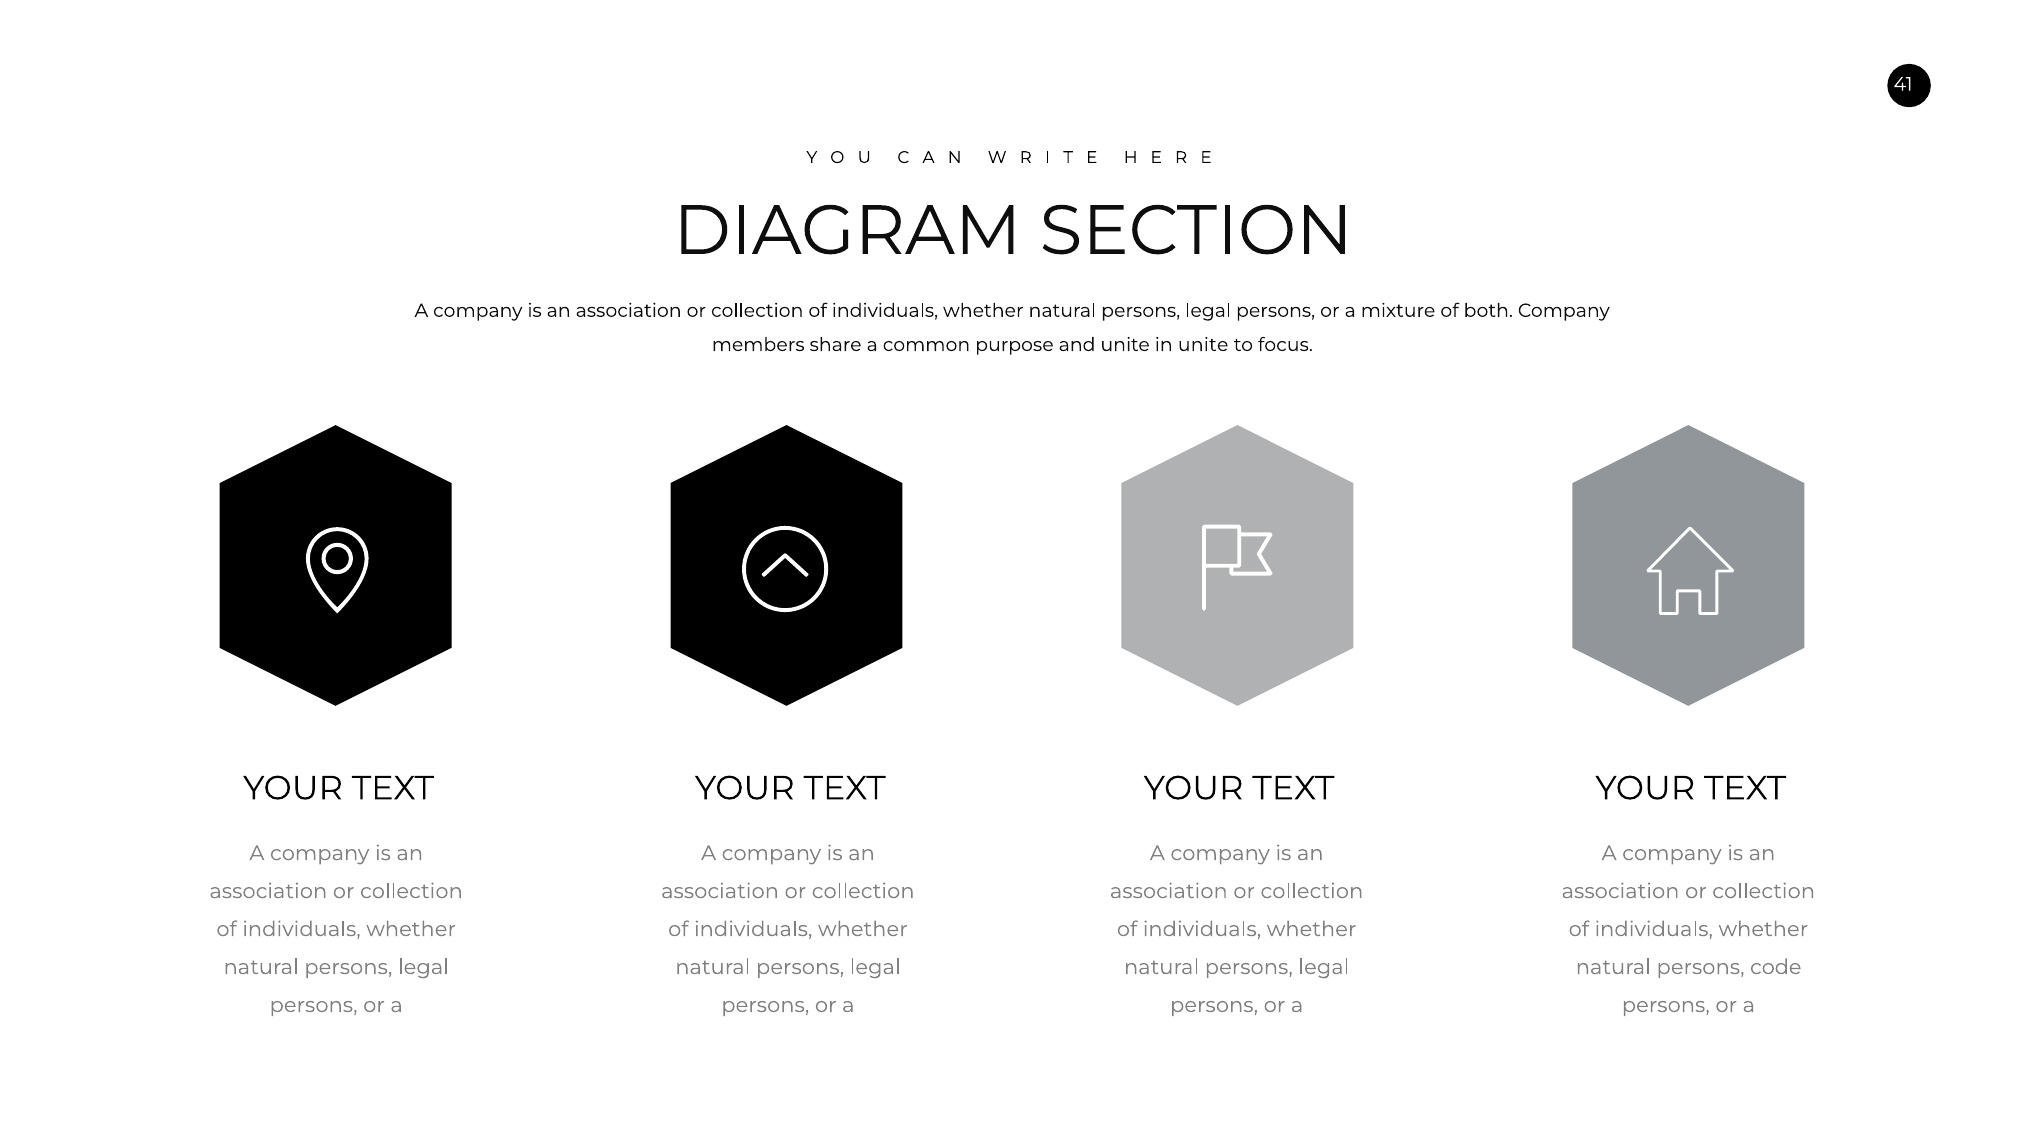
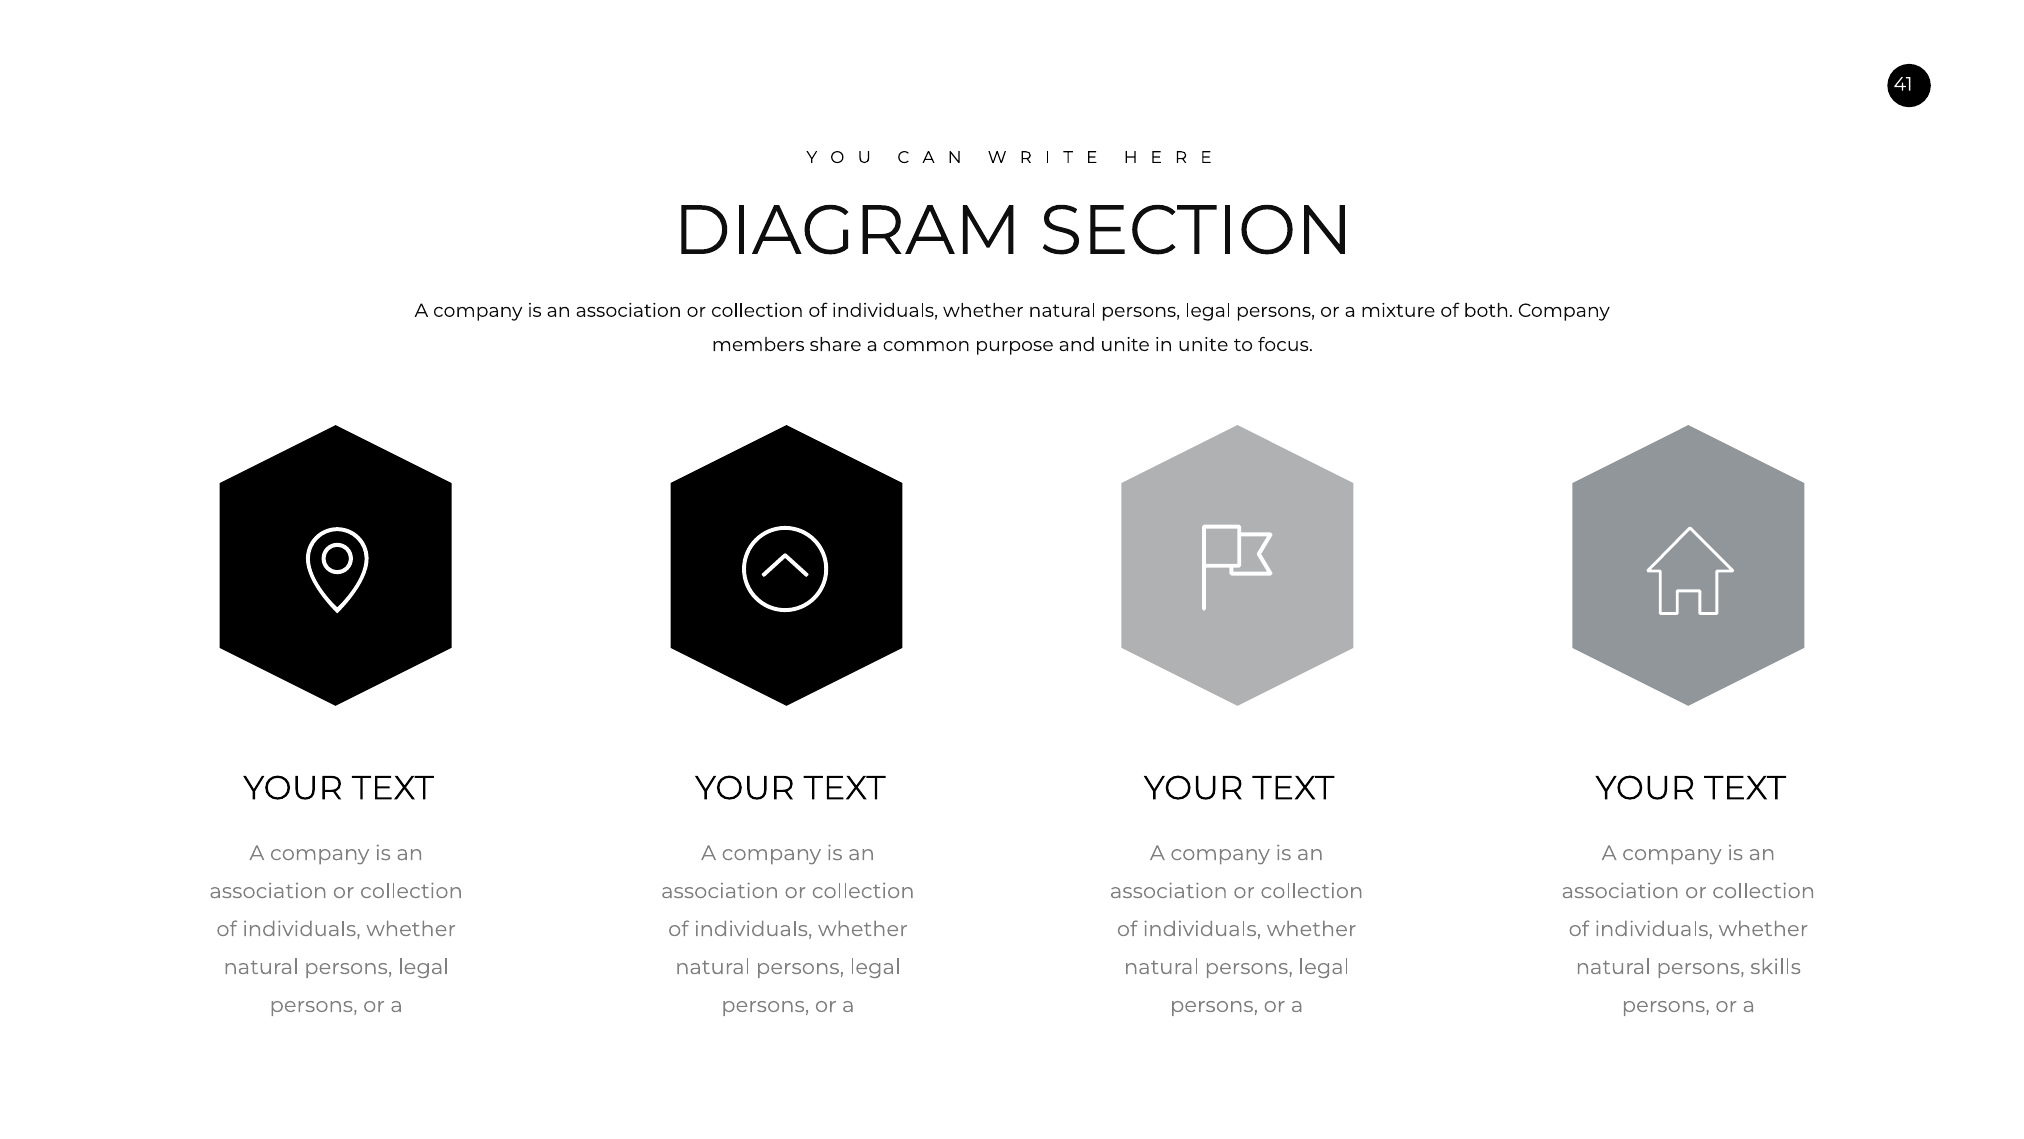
code: code -> skills (1776, 967)
